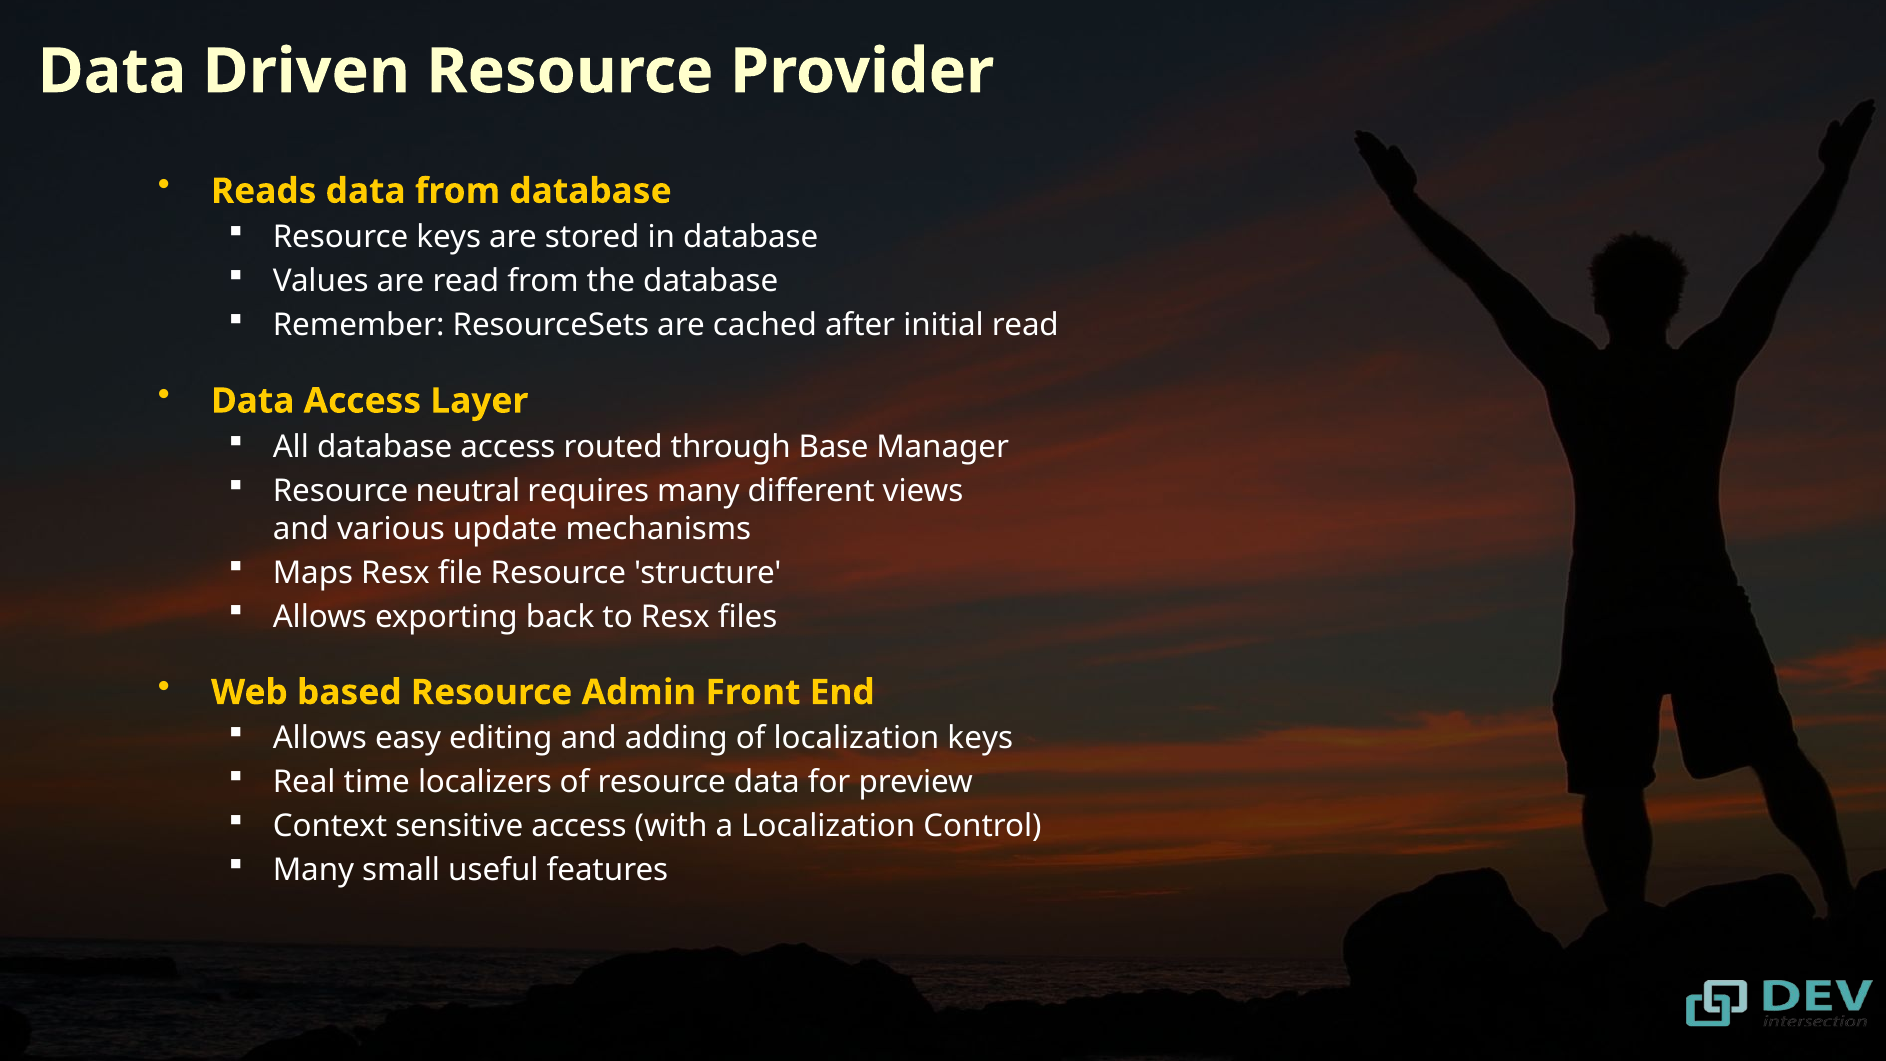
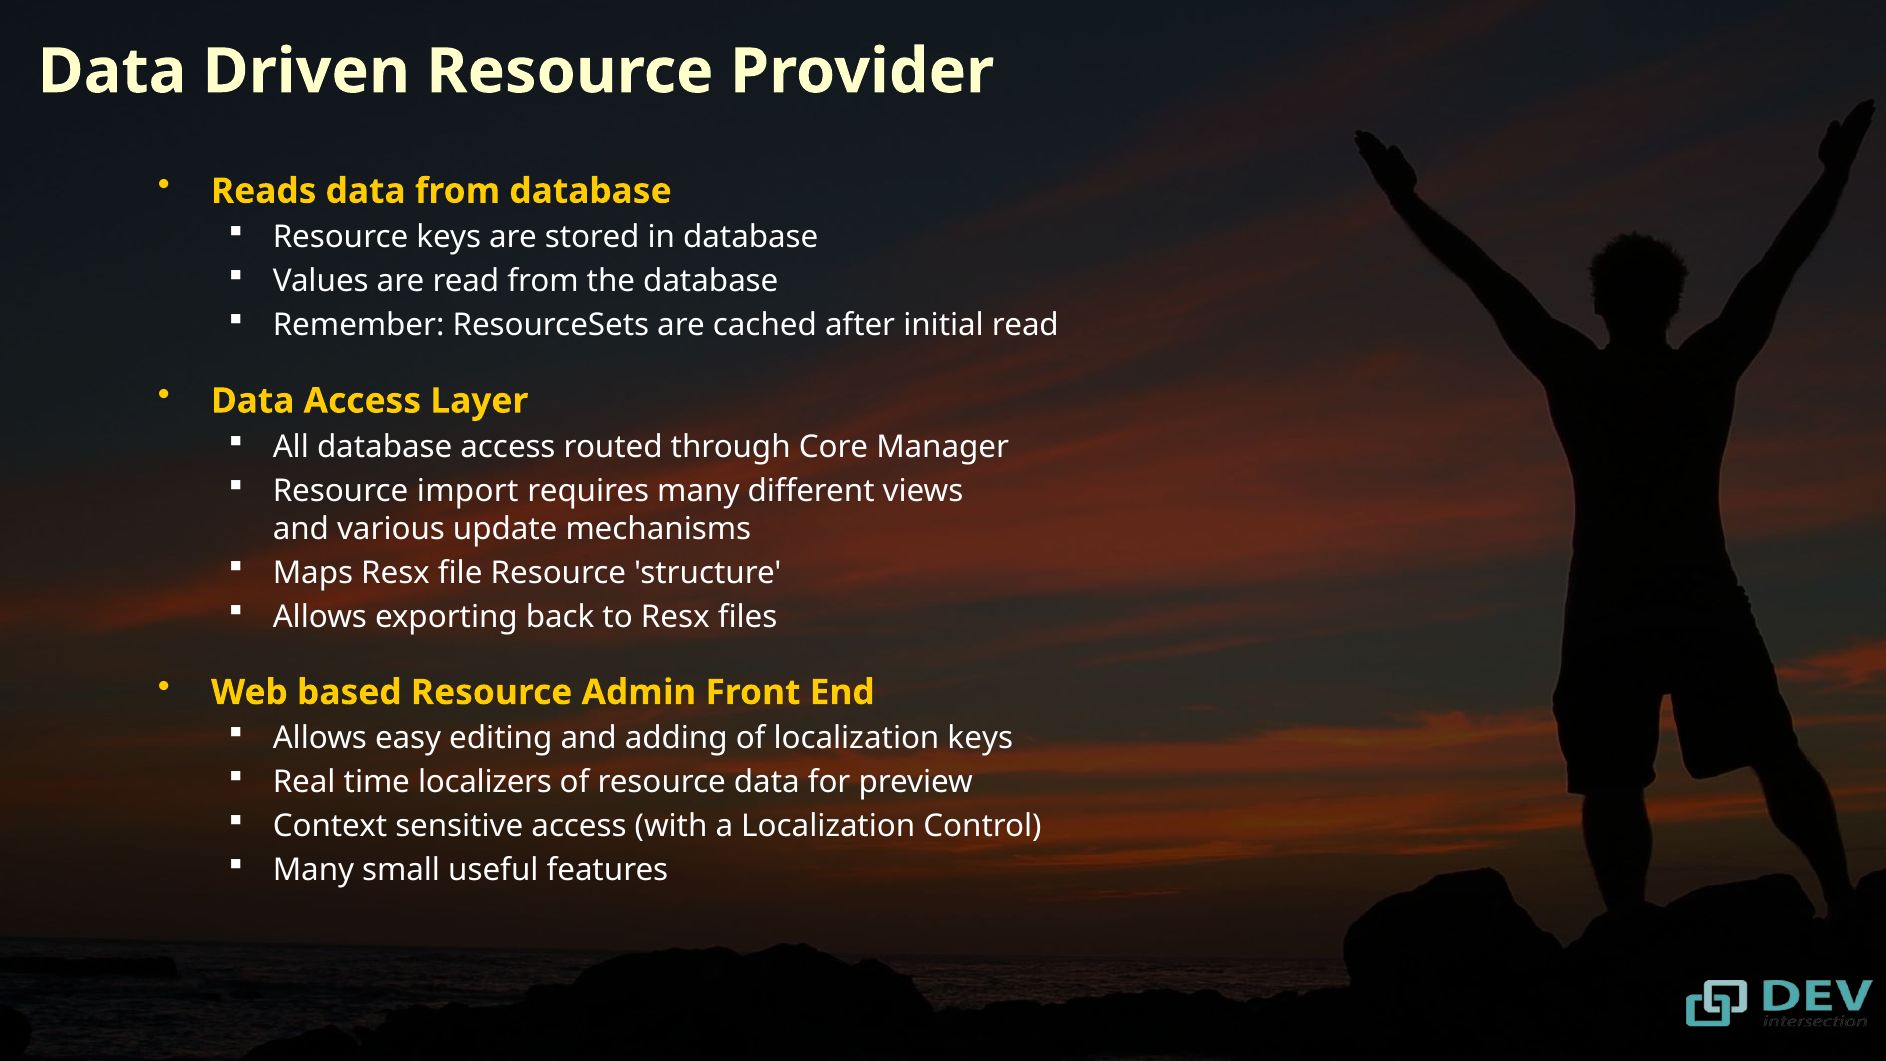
Base: Base -> Core (833, 447)
neutral: neutral -> import (468, 491)
